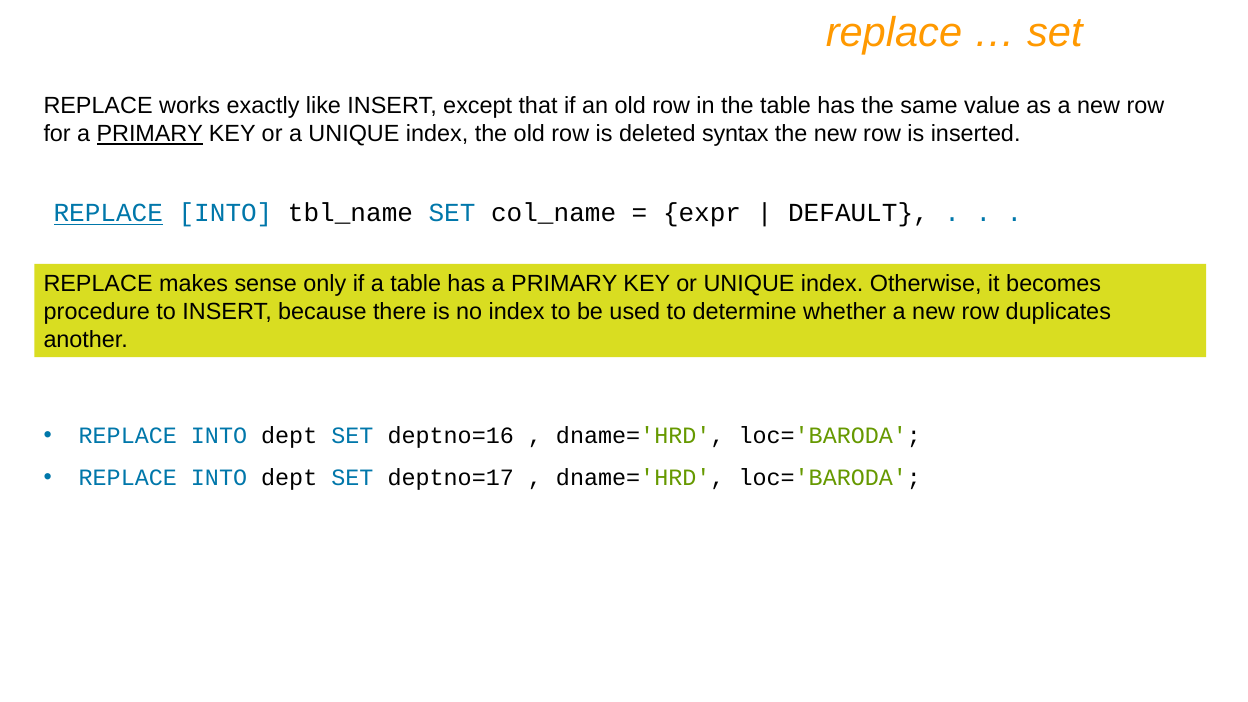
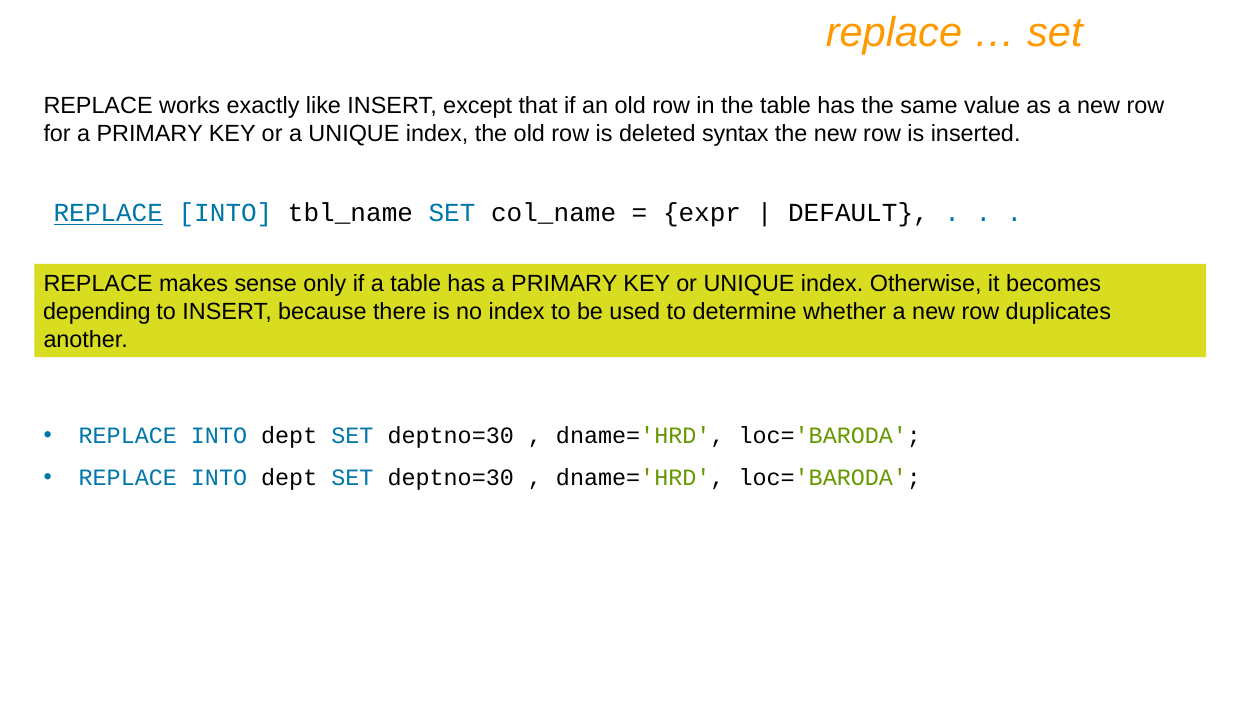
PRIMARY underline: present -> none (150, 134)
procedure: procedure -> depending (97, 312)
deptno=16: deptno=16 -> deptno=30 (451, 436)
deptno=17: deptno=17 -> deptno=30 (451, 478)
